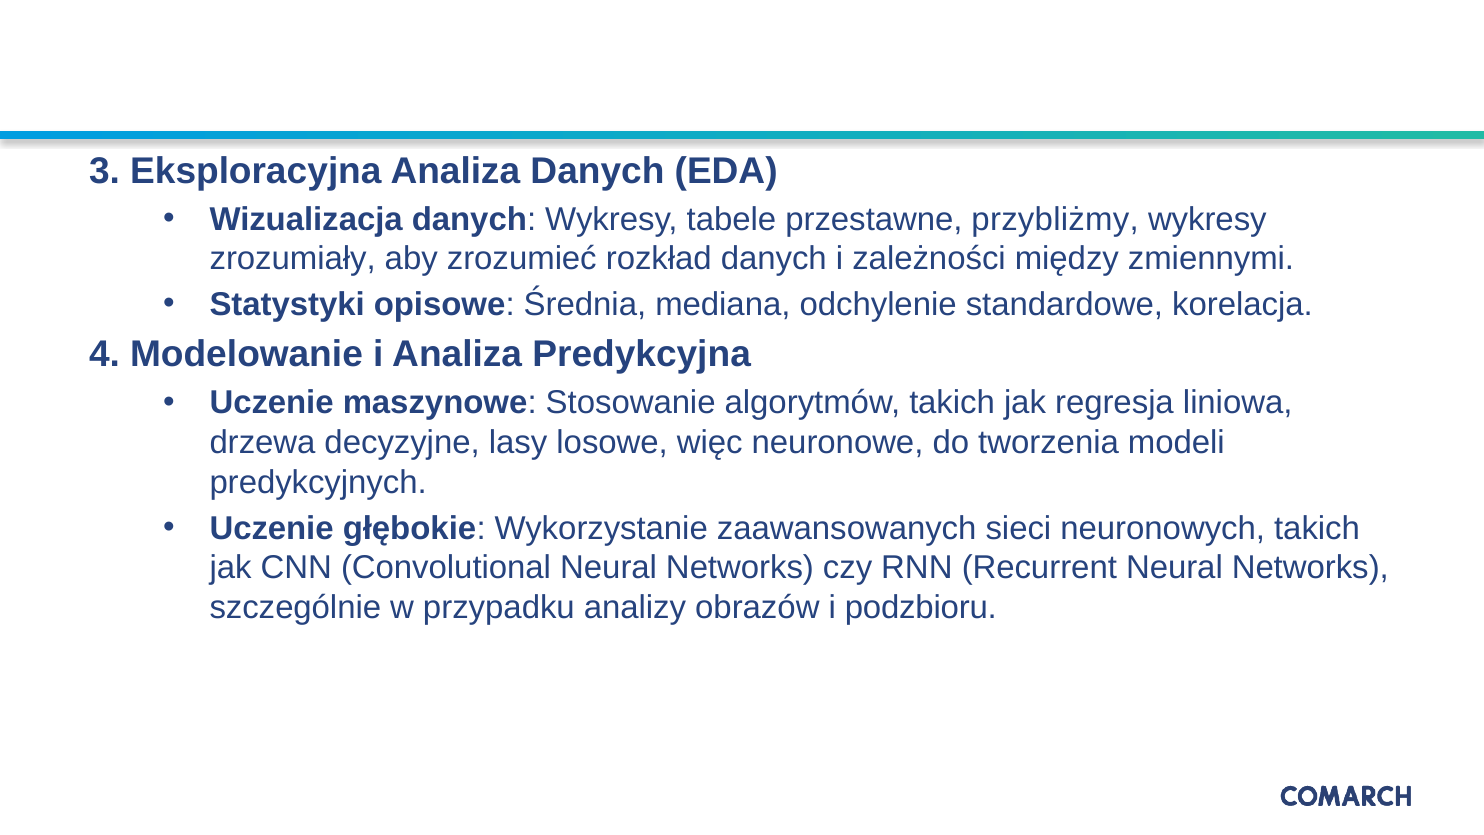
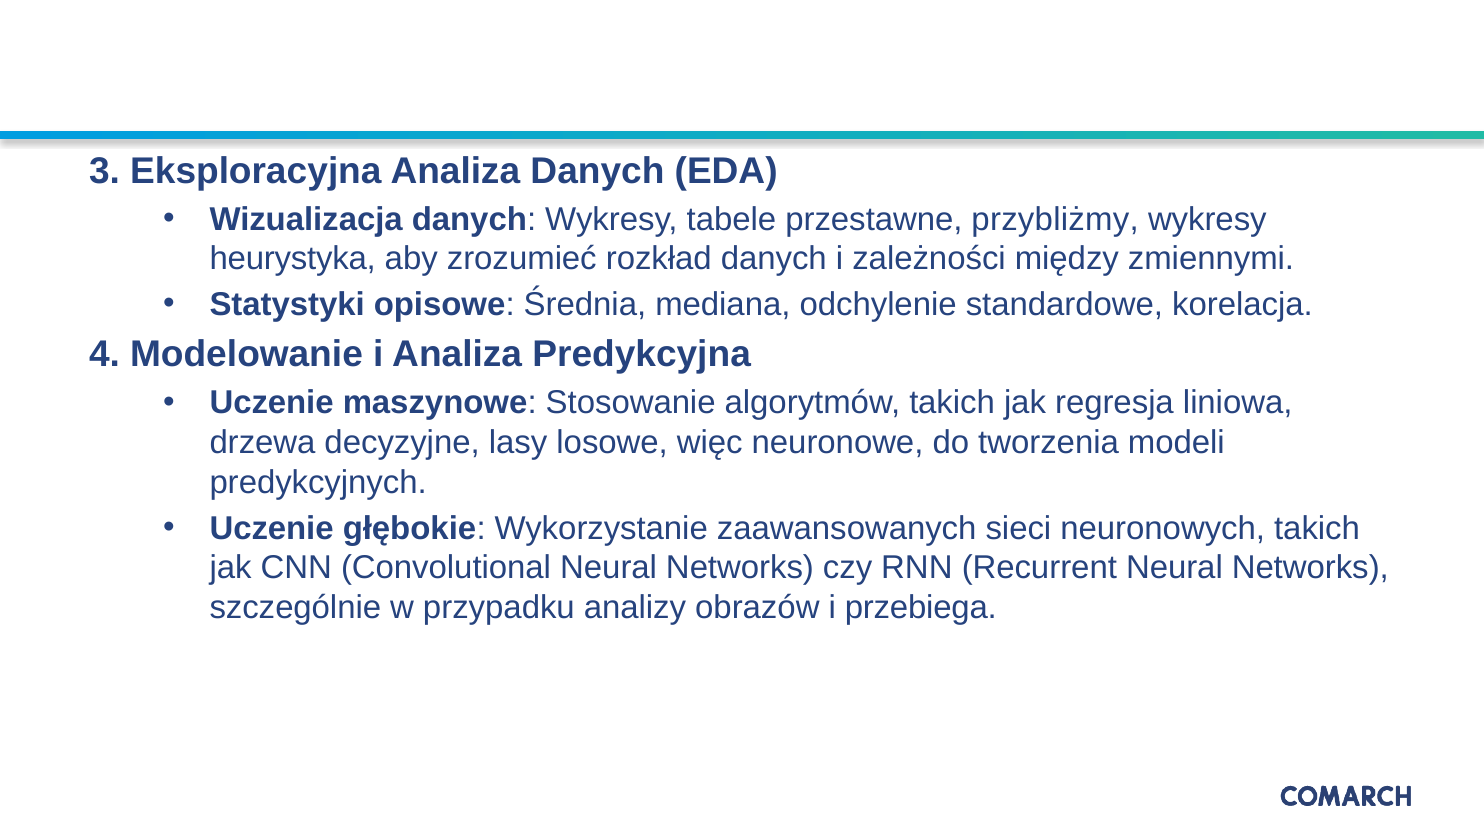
zrozumiały: zrozumiały -> heurystyka (293, 259)
podzbioru: podzbioru -> przebiega (921, 607)
